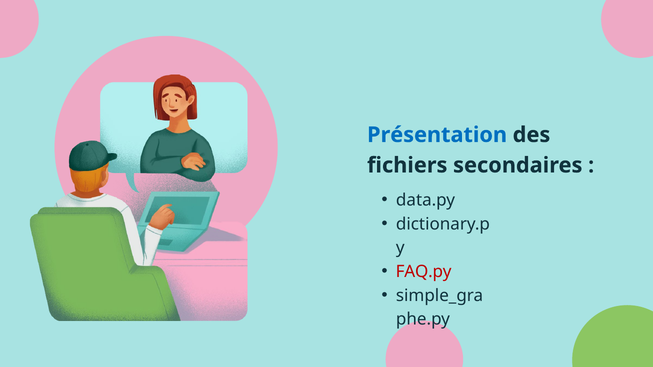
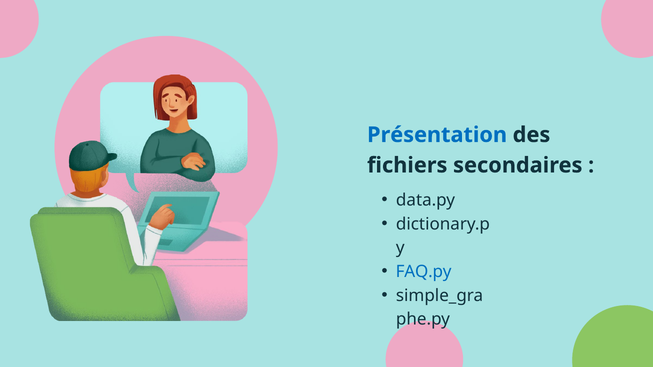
FAQ.py colour: red -> blue (424, 272)
